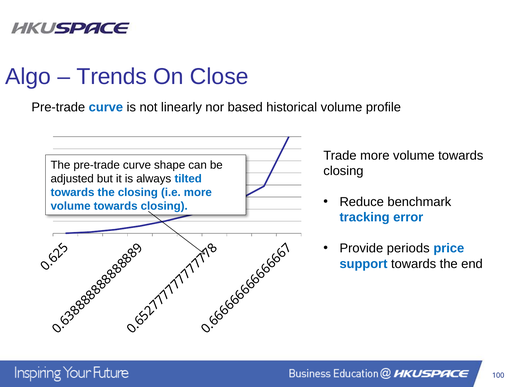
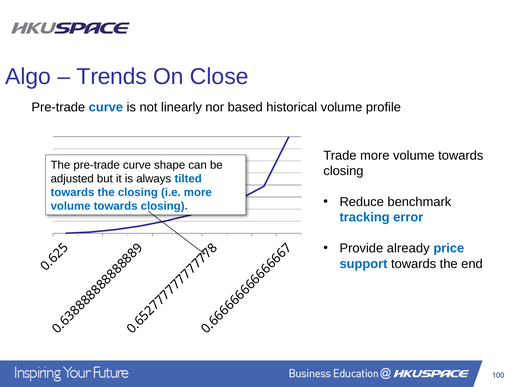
periods: periods -> already (408, 248)
